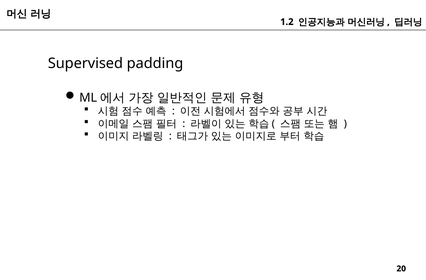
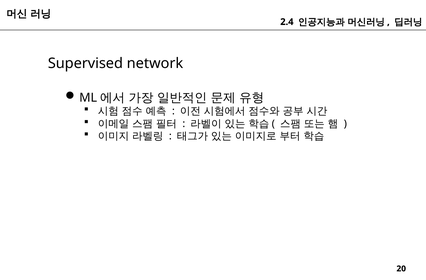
1.2: 1.2 -> 2.4 (287, 22)
padding: padding -> network (155, 63)
